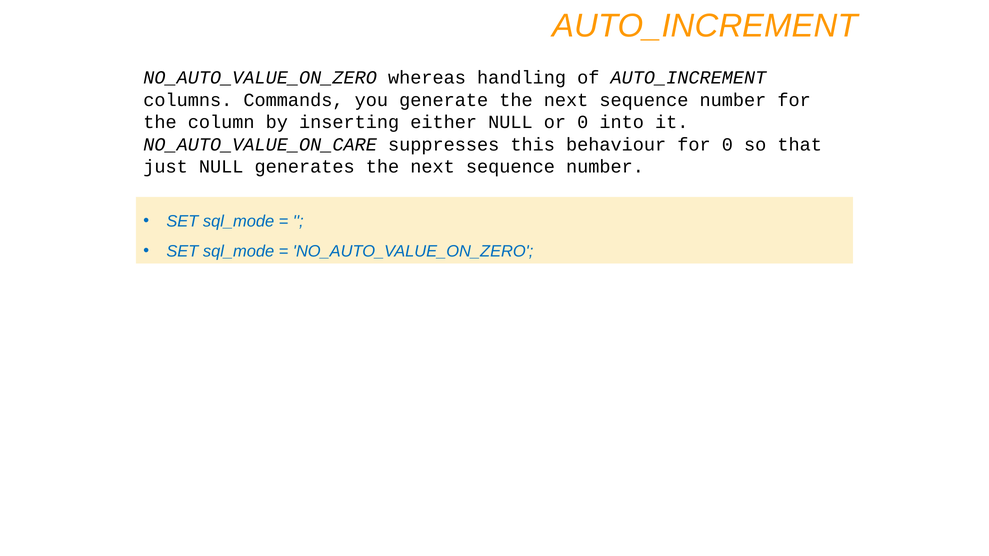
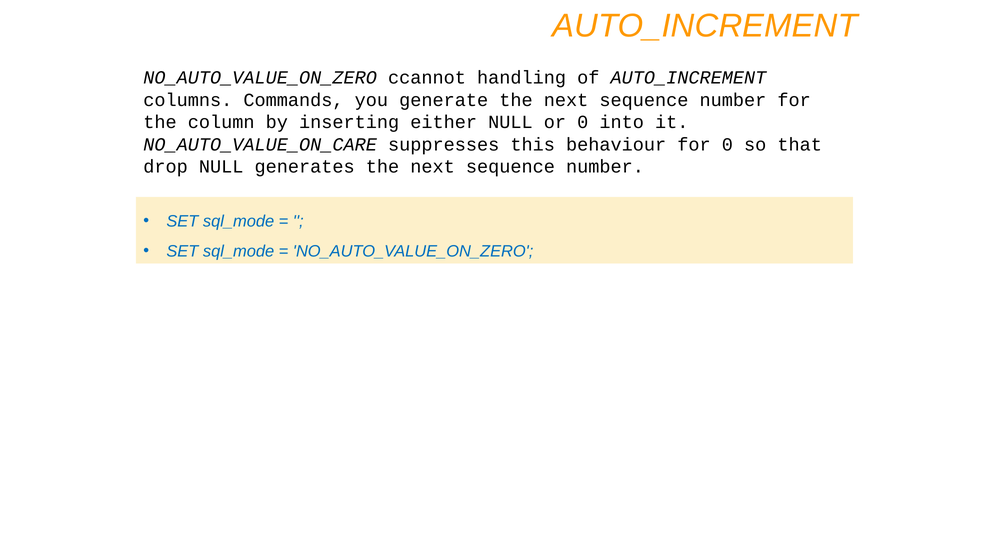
whereas: whereas -> ccannot (427, 78)
just: just -> drop (166, 167)
